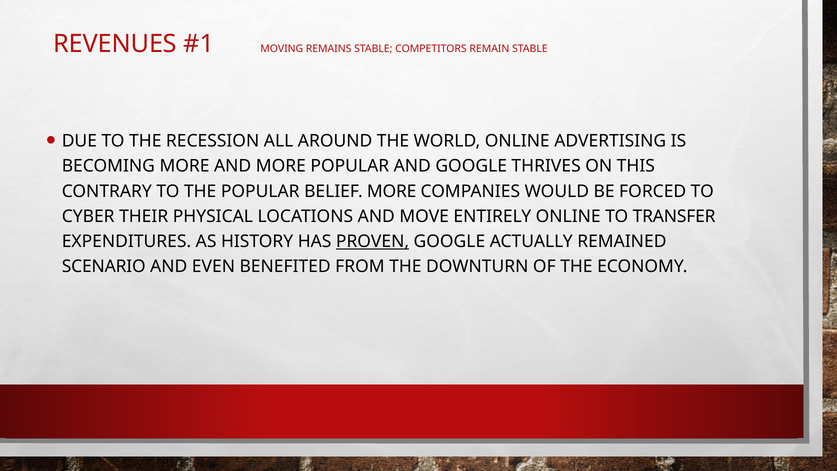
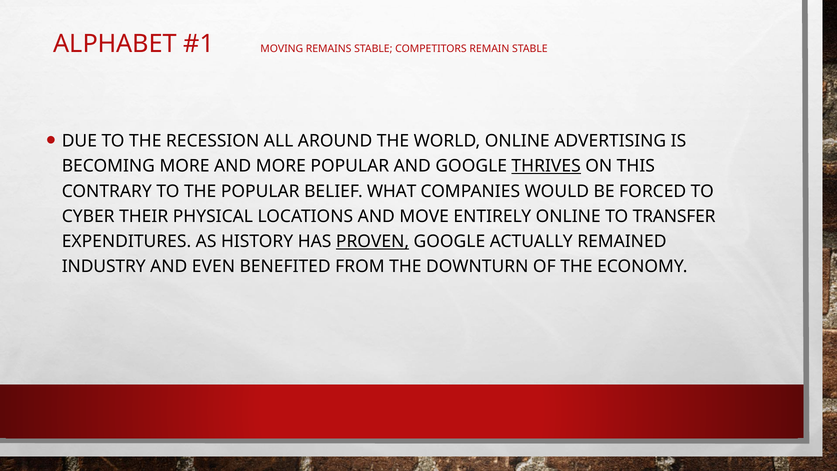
REVENUES: REVENUES -> ALPHABET (115, 44)
THRIVES underline: none -> present (546, 166)
BELIEF MORE: MORE -> WHAT (392, 191)
SCENARIO: SCENARIO -> INDUSTRY (104, 266)
